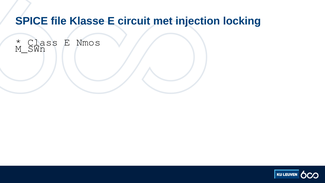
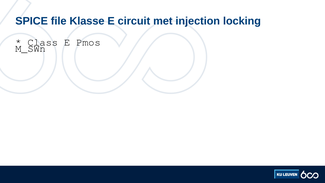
Nmos: Nmos -> Pmos (88, 42)
